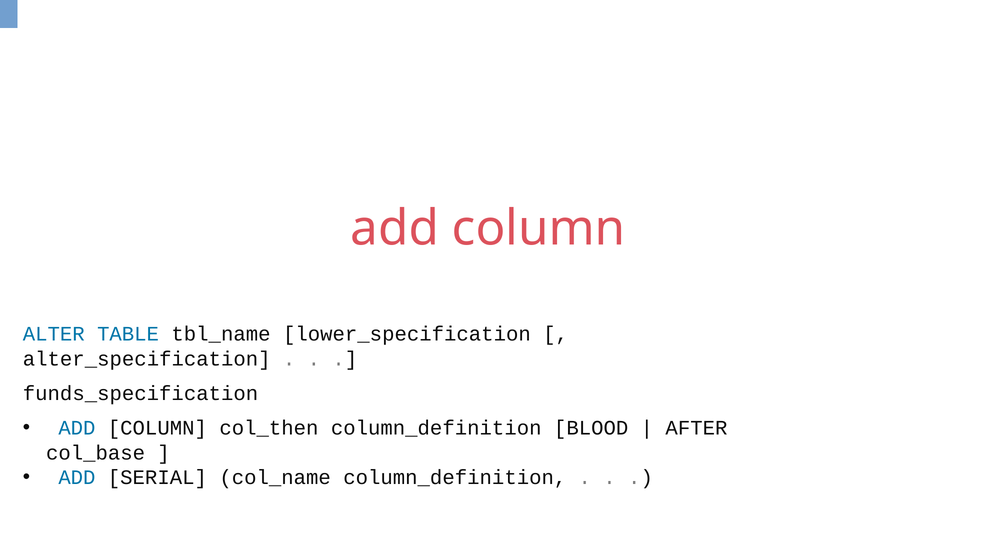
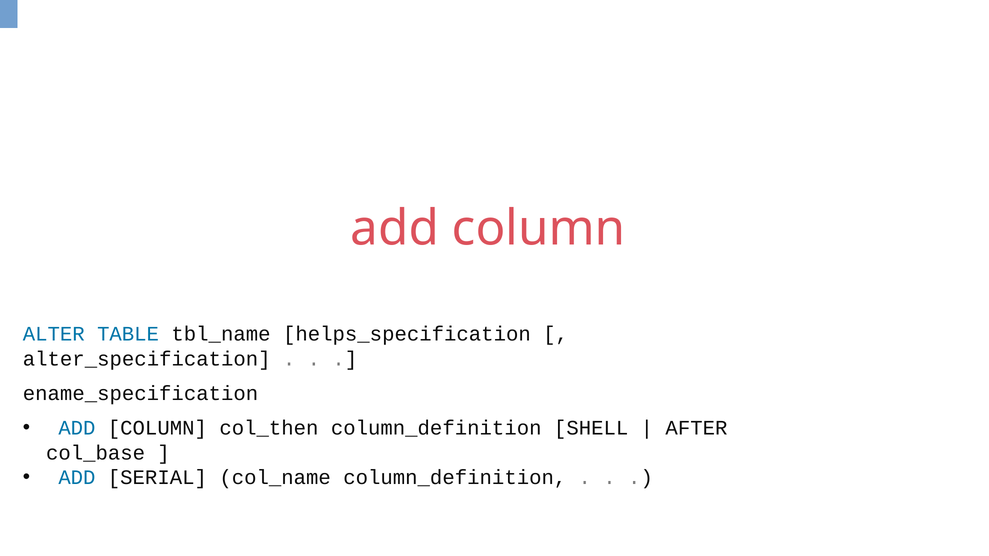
lower_specification: lower_specification -> helps_specification (407, 334)
funds_specification: funds_specification -> ename_specification (141, 394)
BLOOD: BLOOD -> SHELL (591, 428)
